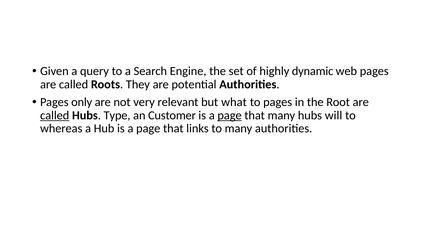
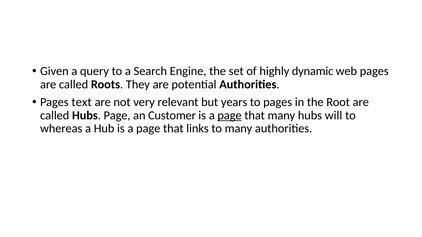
only: only -> text (82, 102)
what: what -> years (234, 102)
called underline: present -> none (55, 116)
Hubs Type: Type -> Page (117, 116)
